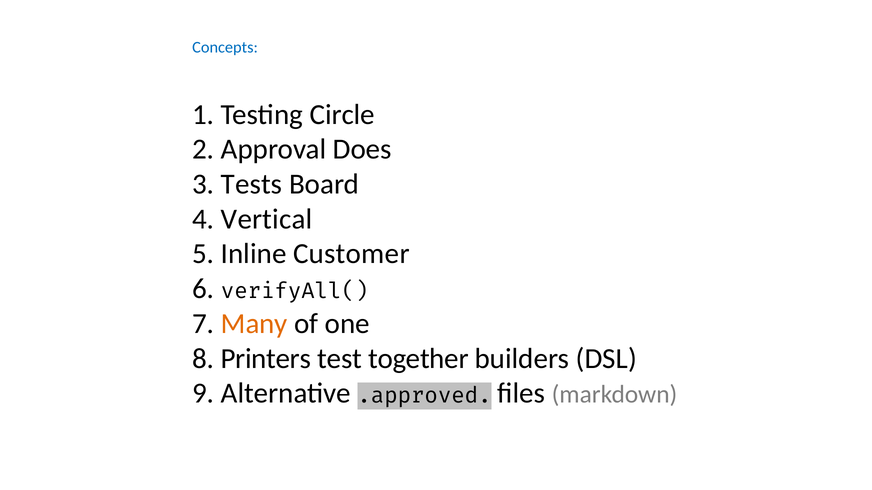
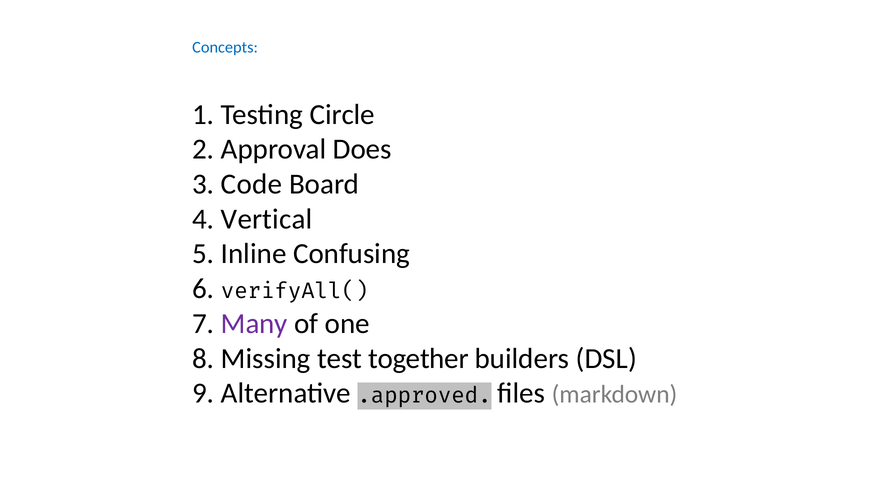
Tests: Tests -> Code (251, 184)
Customer: Customer -> Confusing (352, 254)
Many colour: orange -> purple (254, 324)
Printers: Printers -> Missing (266, 359)
